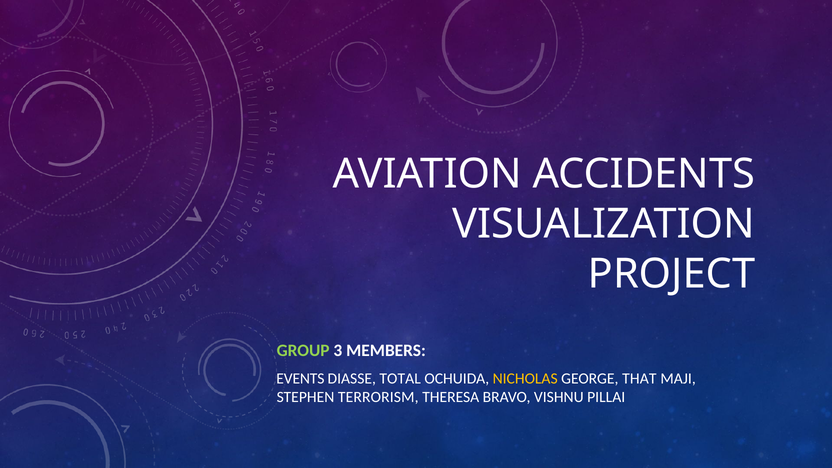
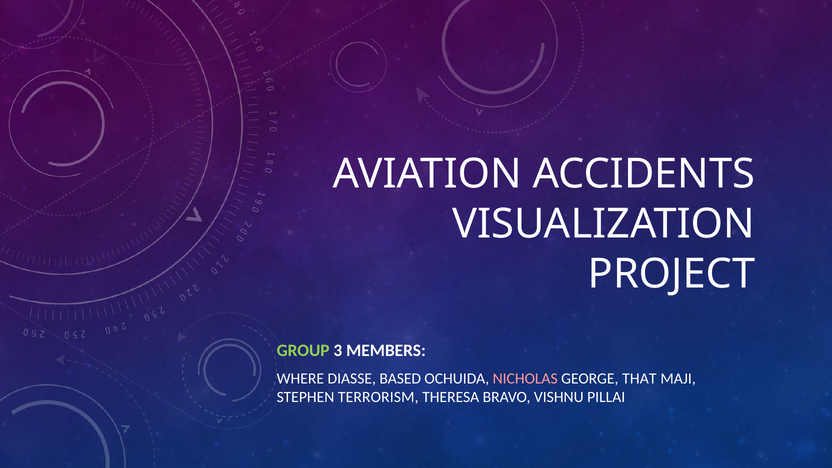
EVENTS: EVENTS -> WHERE (300, 379)
TOTAL: TOTAL -> BASED (400, 379)
NICHOLAS colour: yellow -> pink (525, 379)
